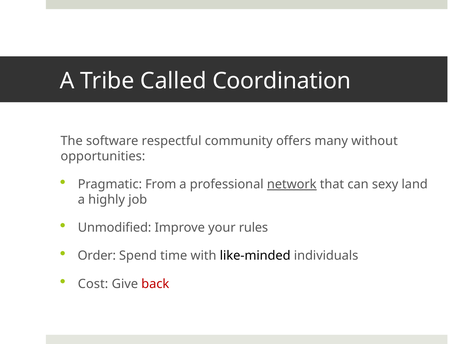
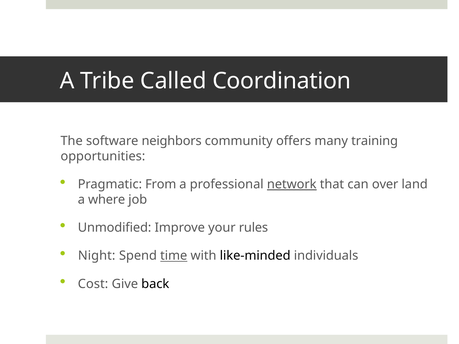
respectful: respectful -> neighbors (172, 141)
without: without -> training (375, 141)
sexy: sexy -> over (385, 185)
highly: highly -> where (107, 200)
Order: Order -> Night (97, 256)
time underline: none -> present (174, 256)
back colour: red -> black (155, 284)
